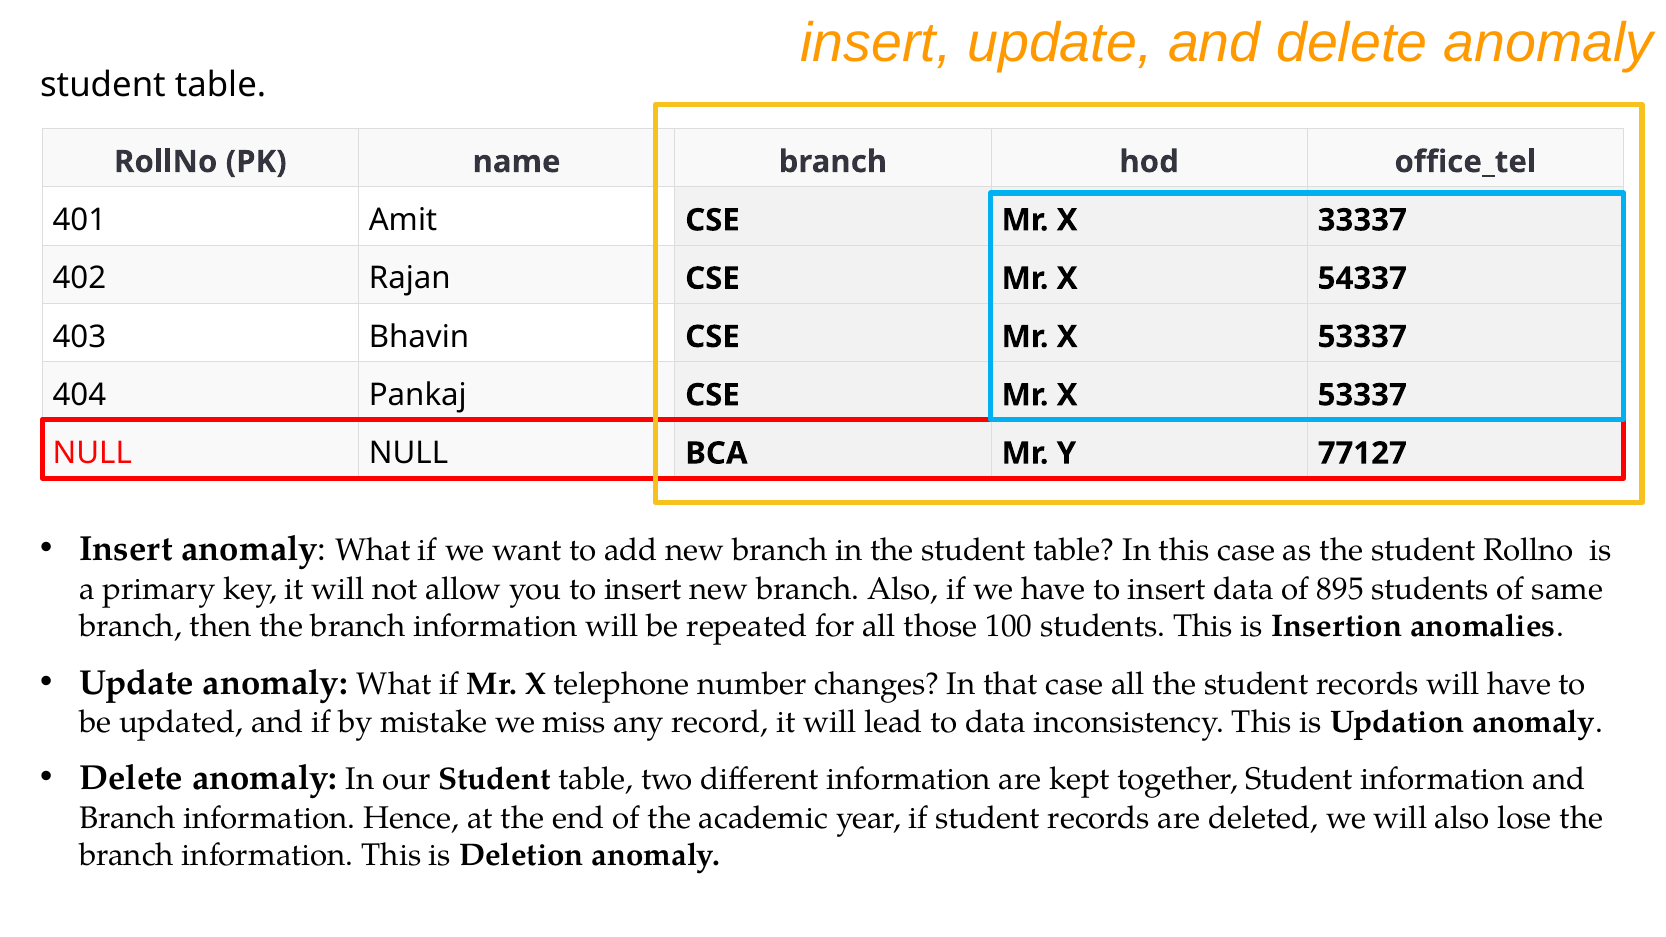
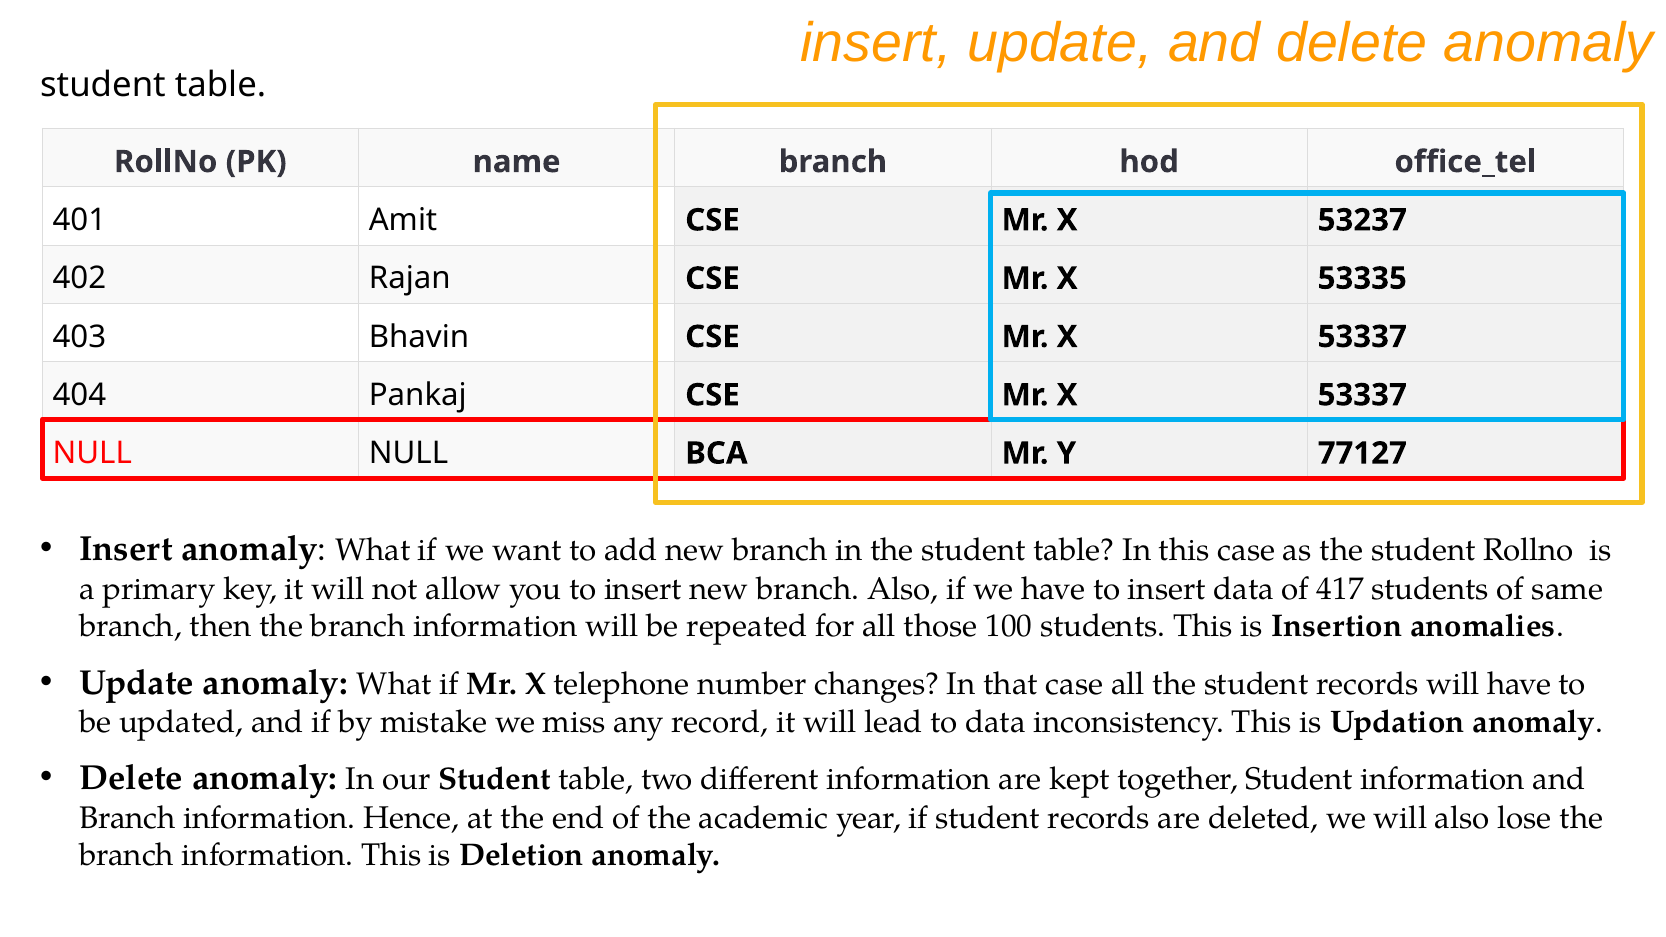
33337: 33337 -> 53237 (1362, 220)
54337: 54337 -> 53335 (1362, 279)
895: 895 -> 417 (1340, 589)
